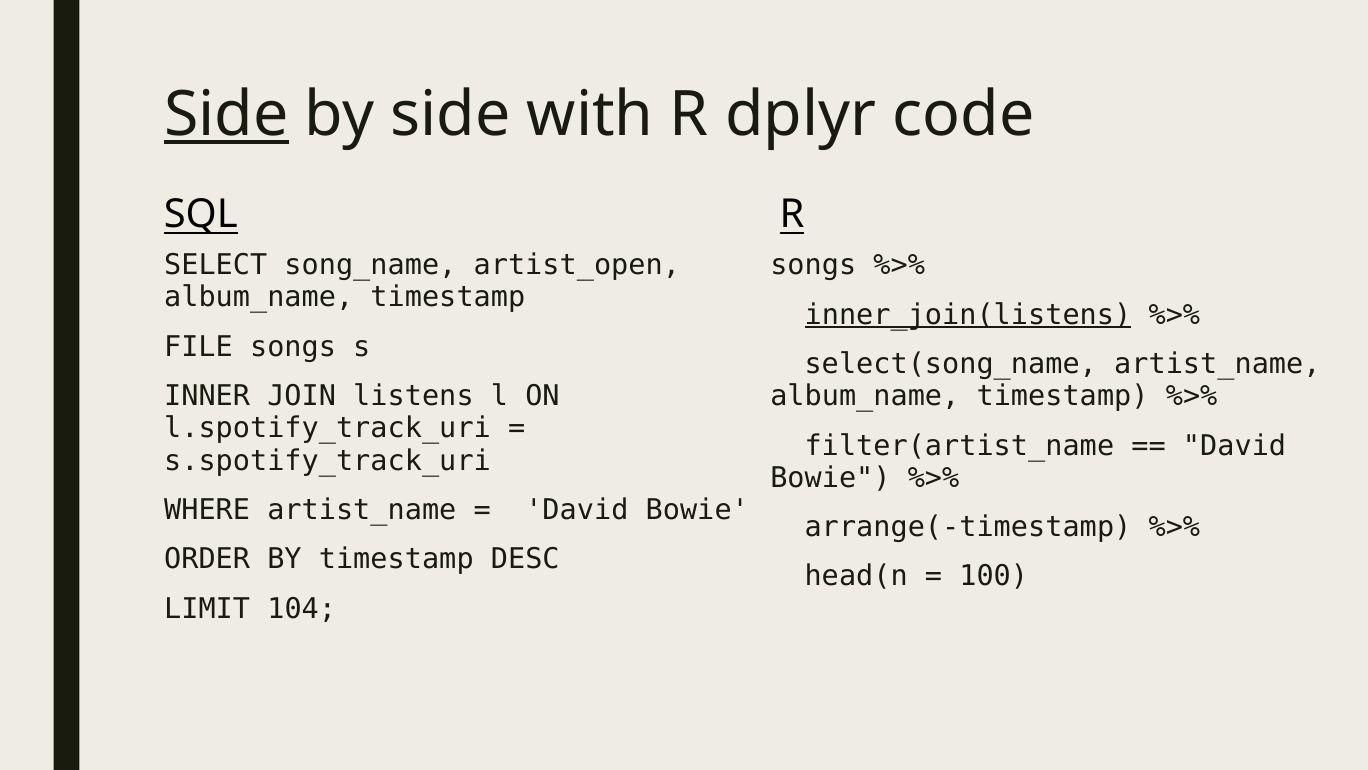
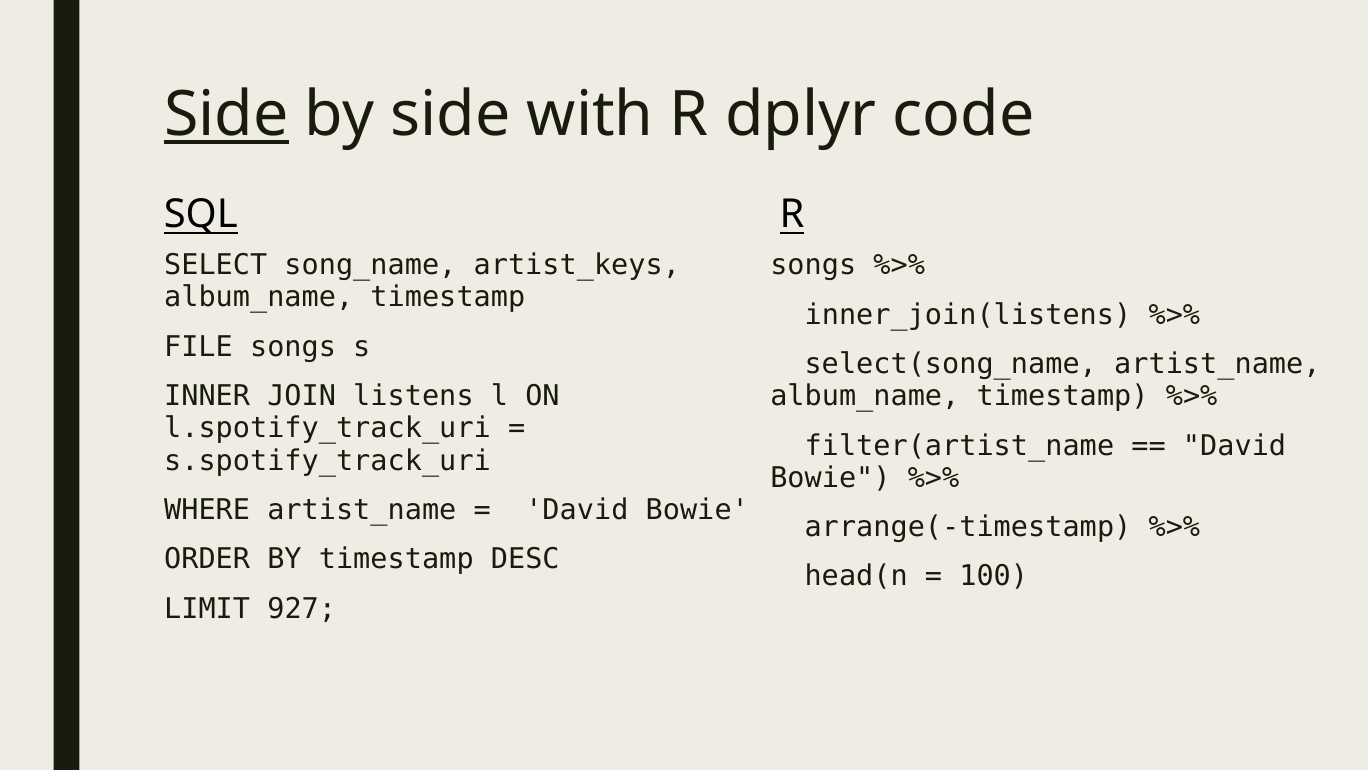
artist_open: artist_open -> artist_keys (577, 265)
inner_join(listens underline: present -> none (968, 314)
104: 104 -> 927 (302, 608)
